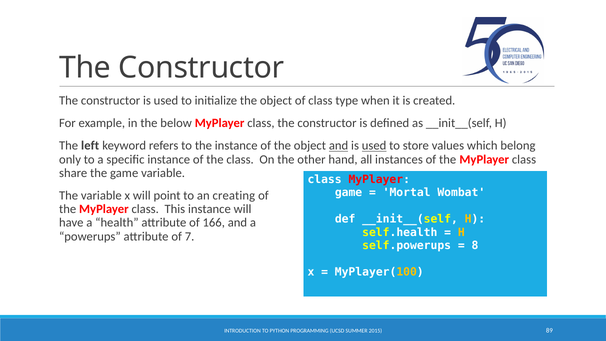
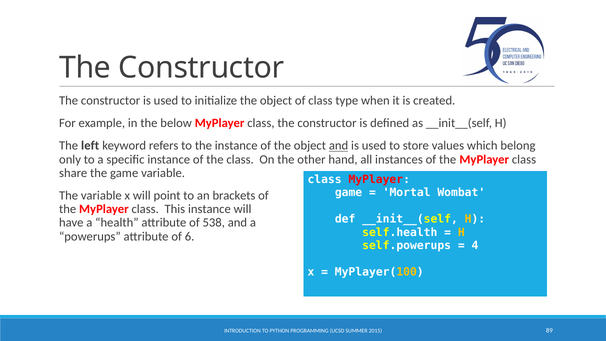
used underline: present -> none (374, 146)
creating: creating -> brackets (234, 195)
166: 166 -> 538 (214, 223)
7: 7 -> 6 (190, 236)
8: 8 -> 4 (475, 245)
